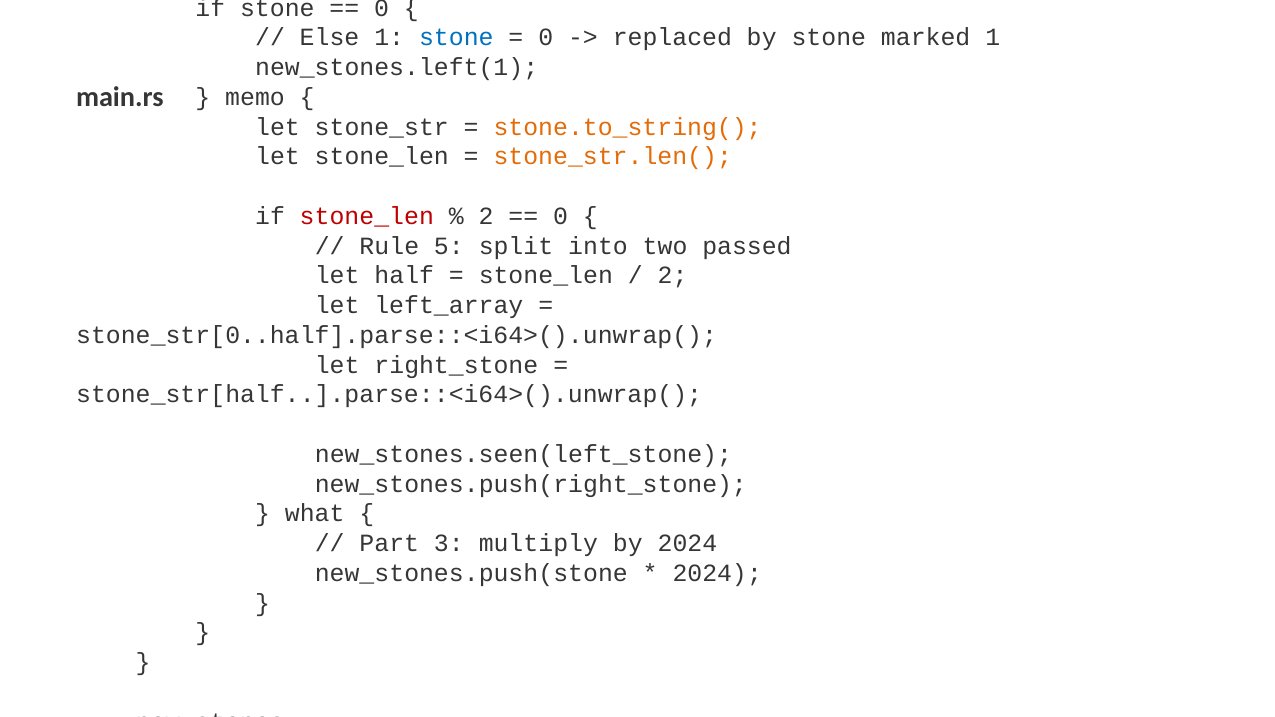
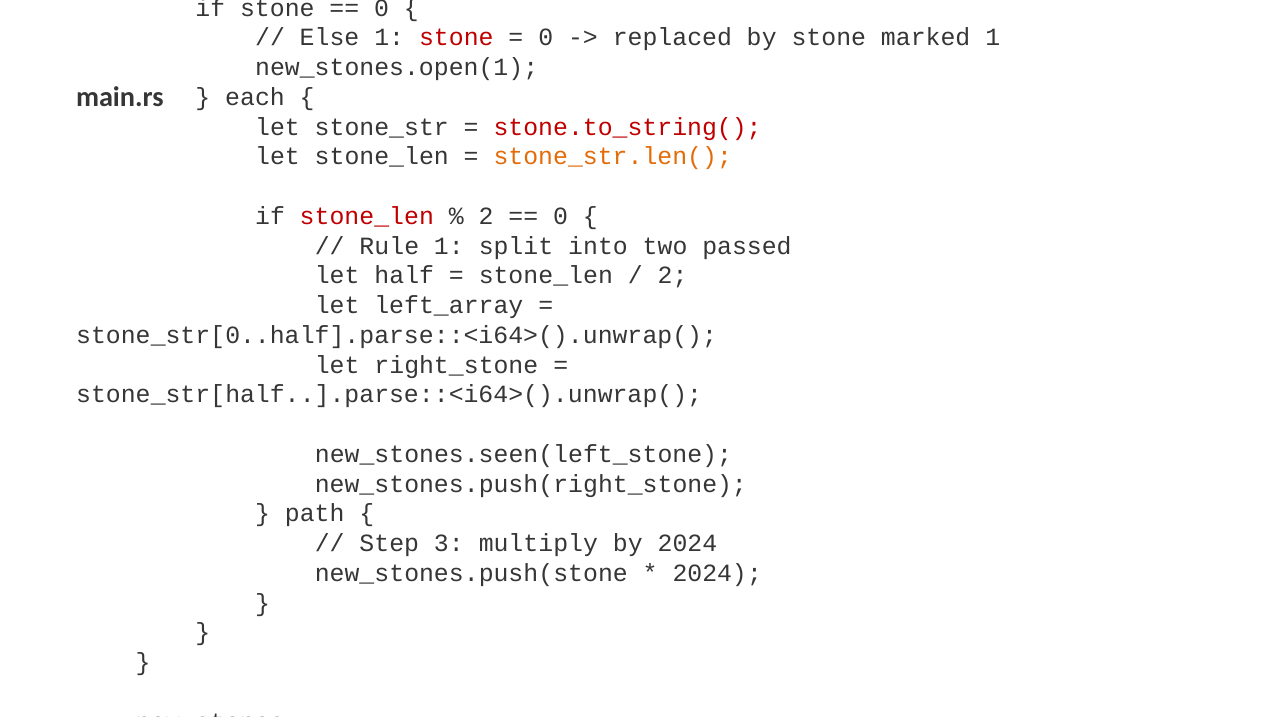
stone colour: blue -> red (456, 38)
new_stones.left(1: new_stones.left(1 -> new_stones.open(1 (397, 67)
memo: memo -> each (255, 97)
stone.to_string( colour: orange -> red (628, 127)
Rule 5: 5 -> 1 (449, 246)
what: what -> path (315, 514)
Part: Part -> Step (389, 544)
